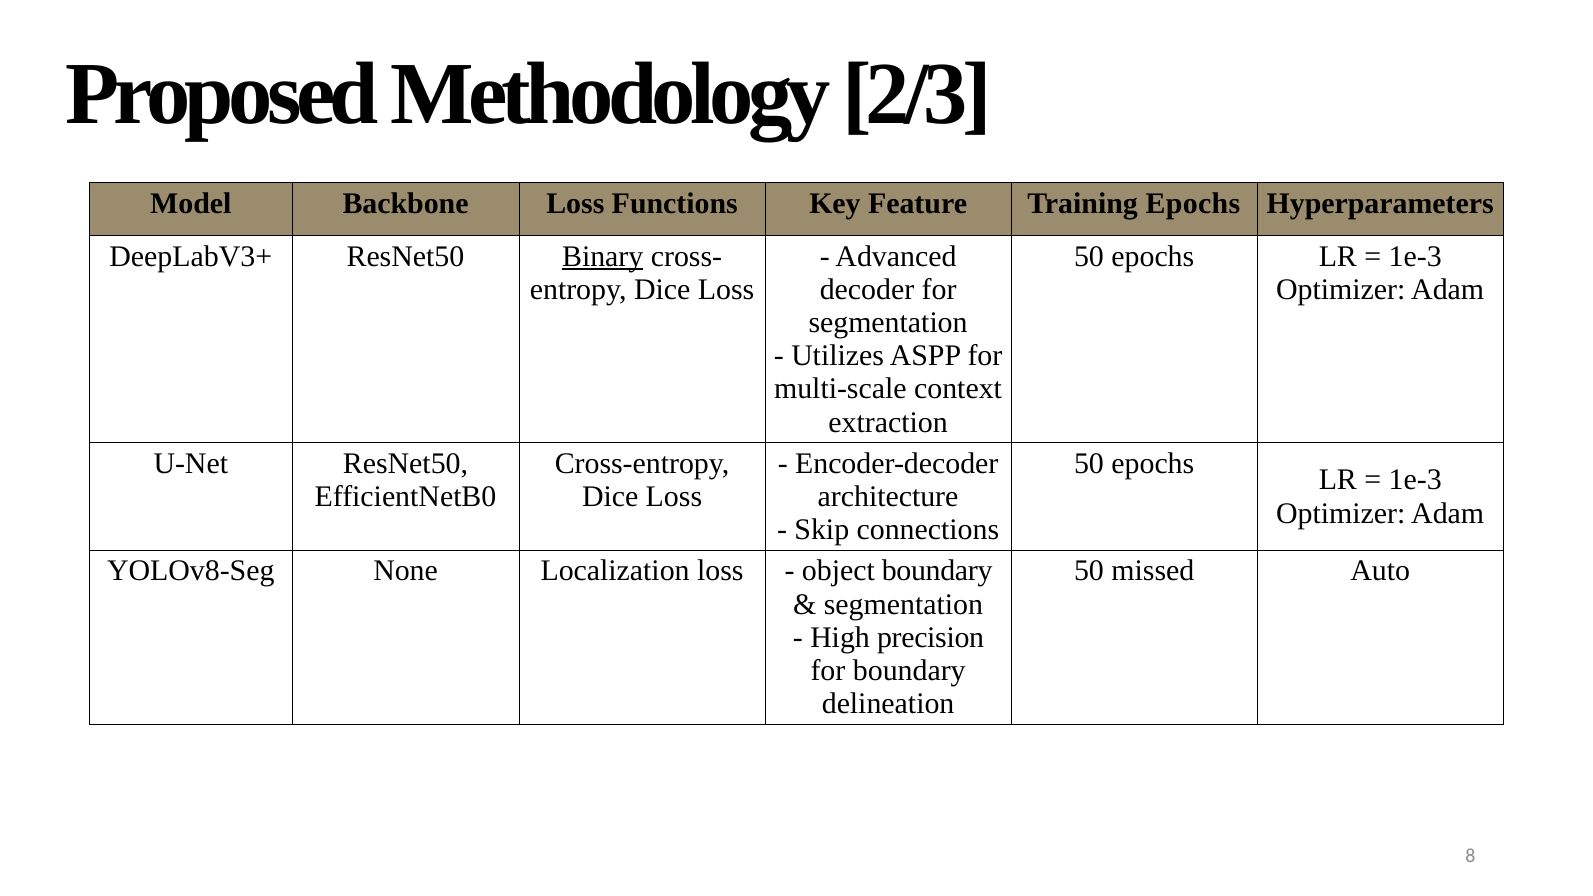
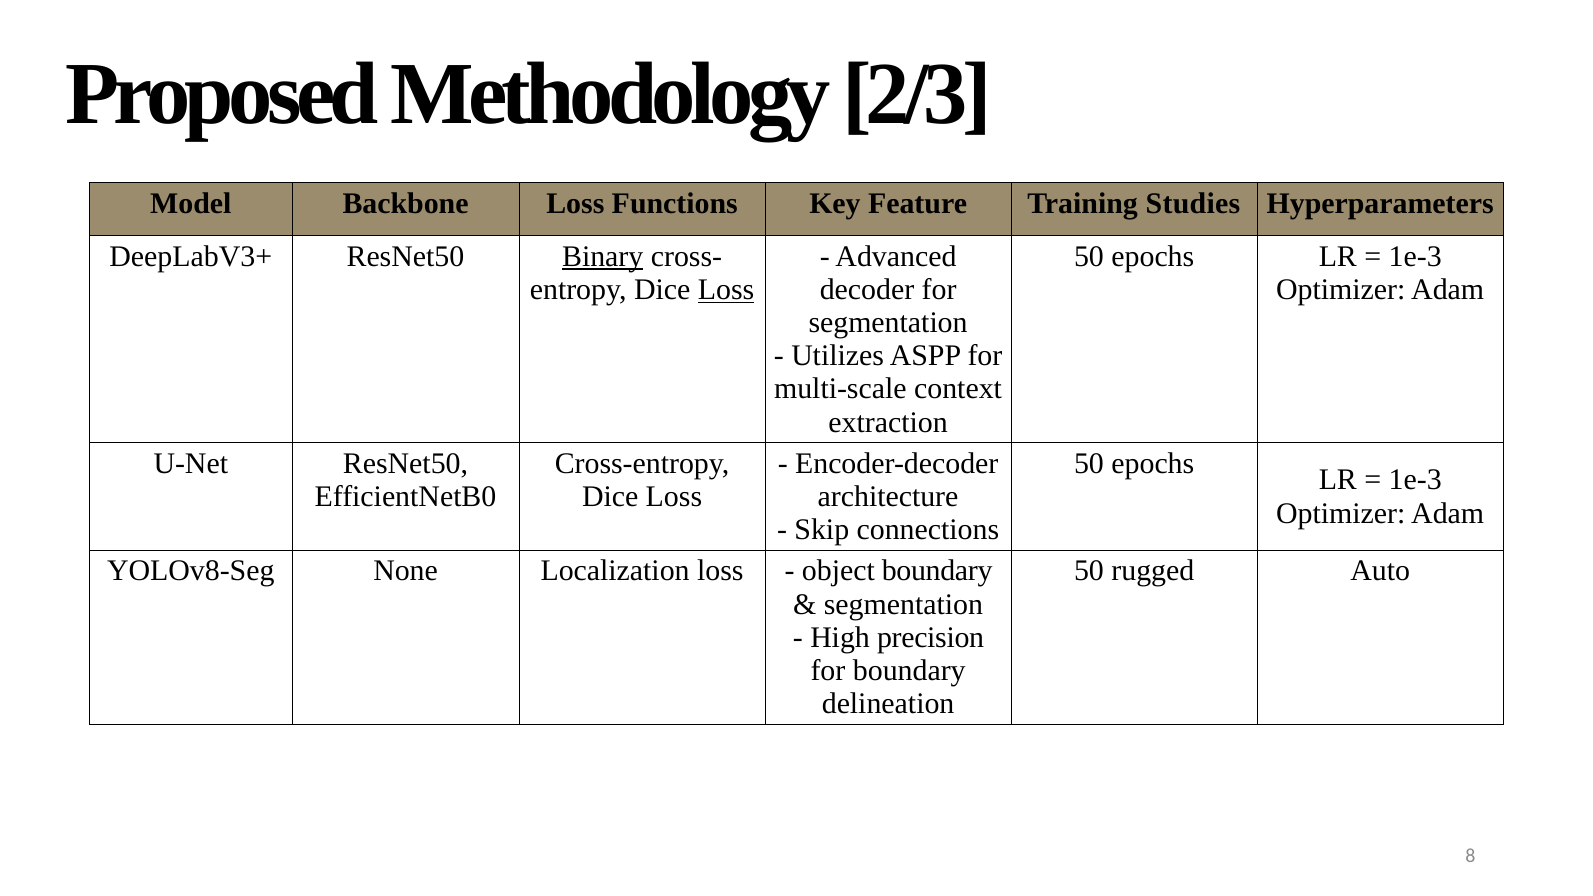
Training Epochs: Epochs -> Studies (1193, 203)
Loss underline: none -> present (726, 290)
missed: missed -> rugged (1153, 571)
